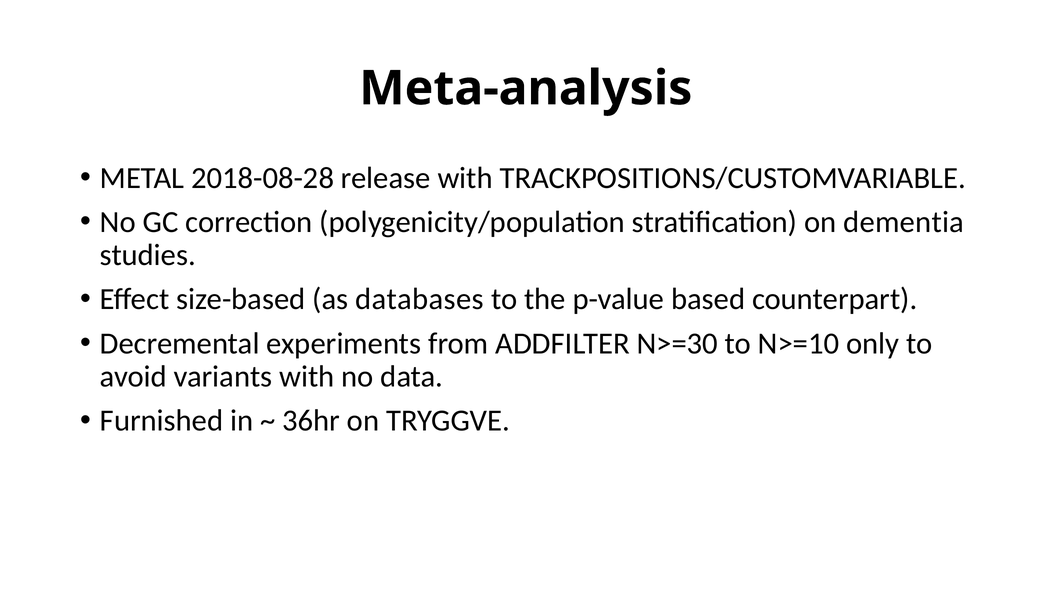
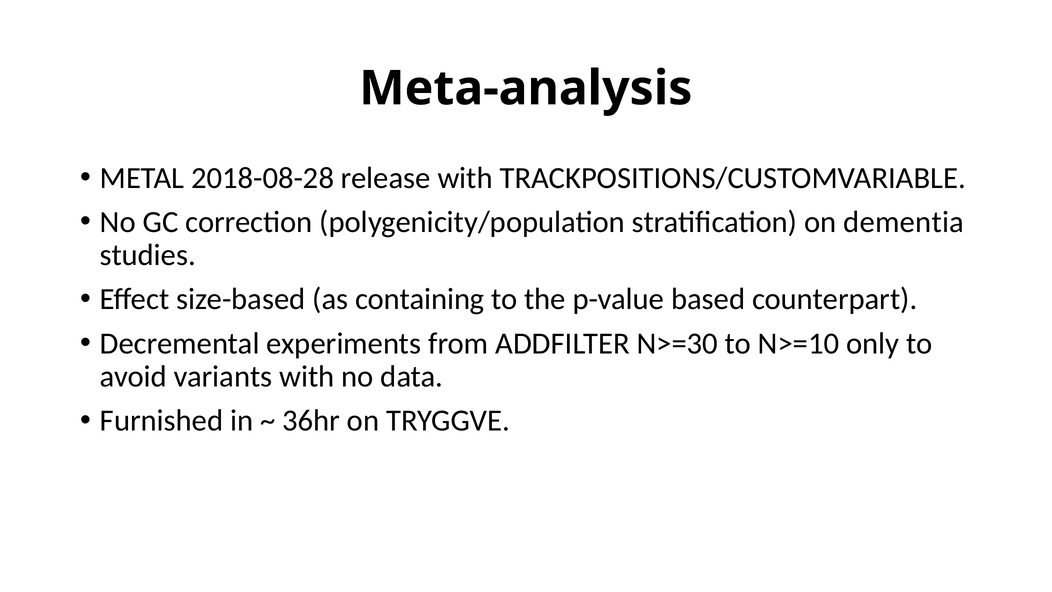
databases: databases -> containing (420, 299)
